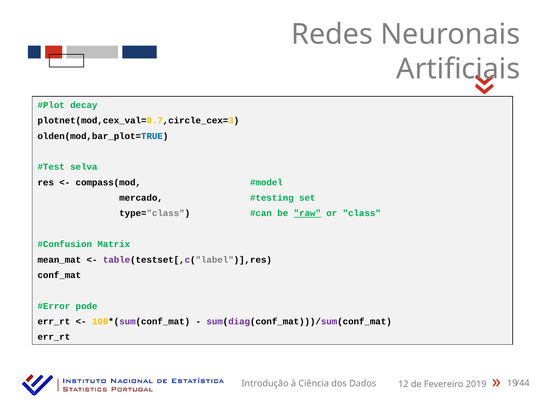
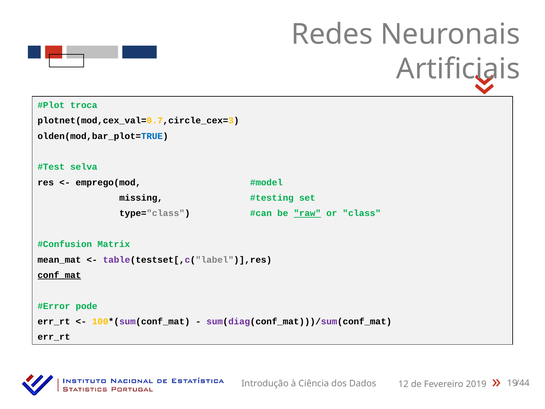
decay: decay -> troca (84, 105)
compass(mod: compass(mod -> emprego(mod (108, 182)
mercado: mercado -> missing (141, 198)
conf_mat underline: none -> present (59, 275)
